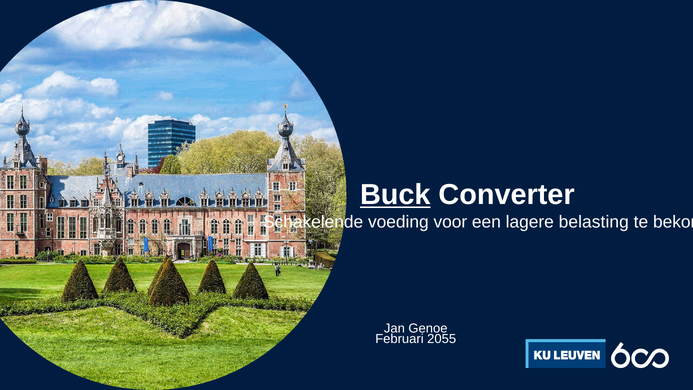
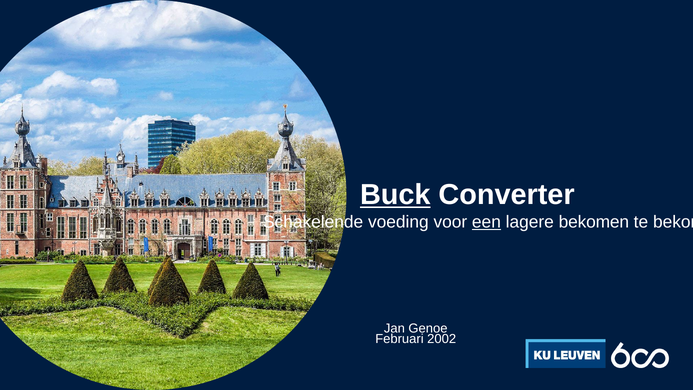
een underline: none -> present (486, 222)
lagere belasting: belasting -> bekomen (594, 222)
2055: 2055 -> 2002 (442, 339)
